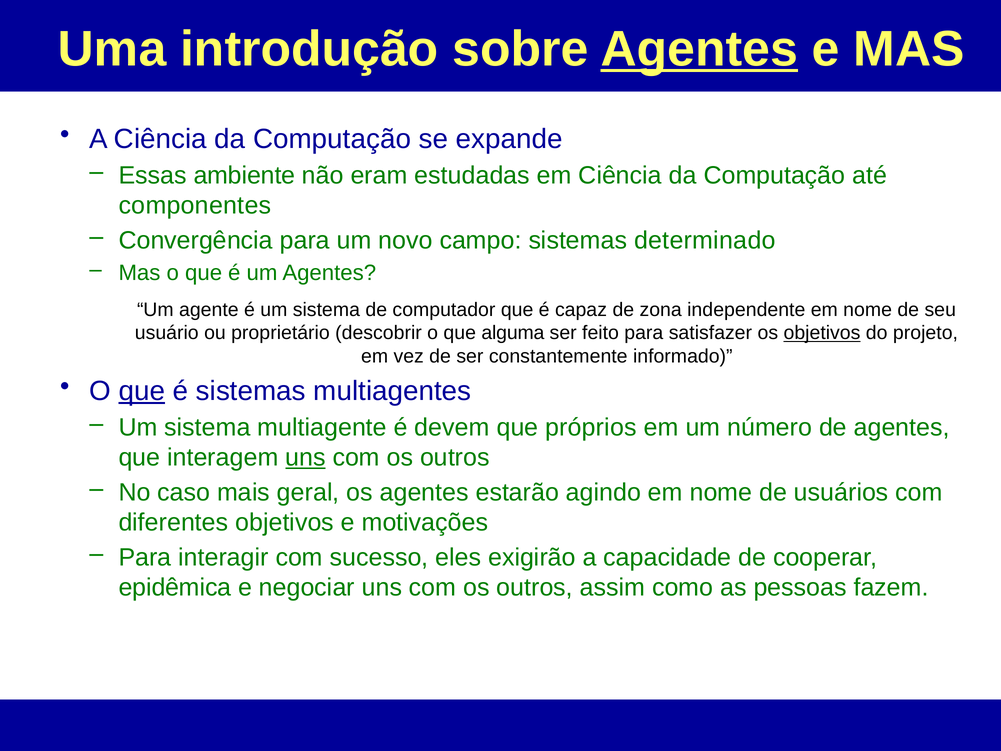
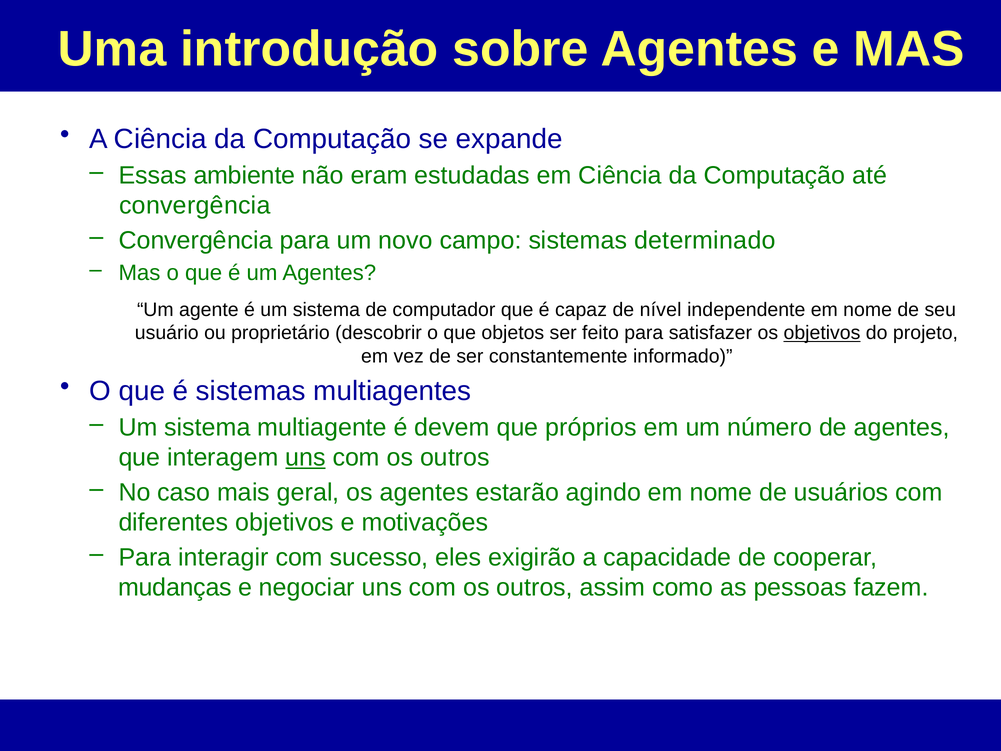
Agentes underline: present -> none (699, 49)
componentes: componentes -> convergência (195, 205)
zona: zona -> nível (661, 310)
alguma: alguma -> objetos (513, 333)
que underline: present -> none (142, 391)
epidêmica: epidêmica -> mudanças (175, 587)
